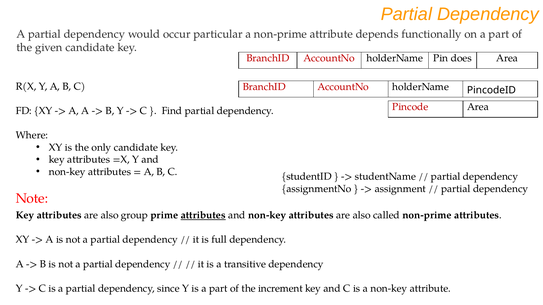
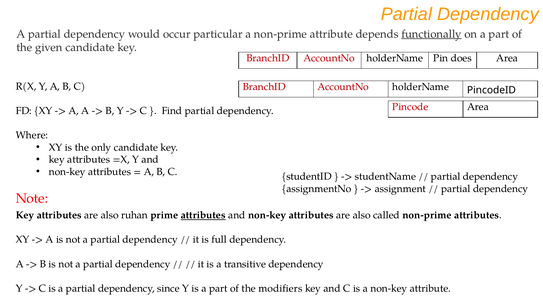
functionally underline: none -> present (431, 34)
group: group -> ruhan (135, 215)
increment: increment -> modifiers (280, 289)
